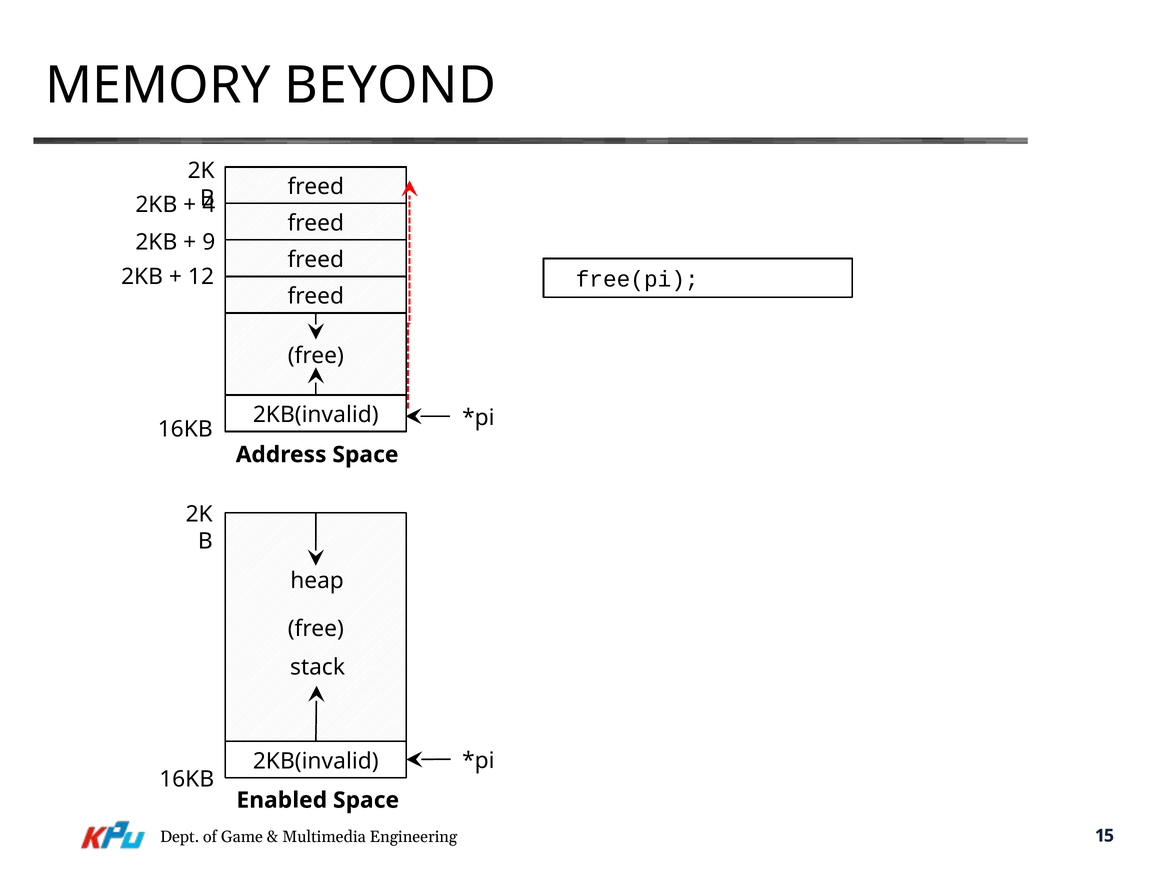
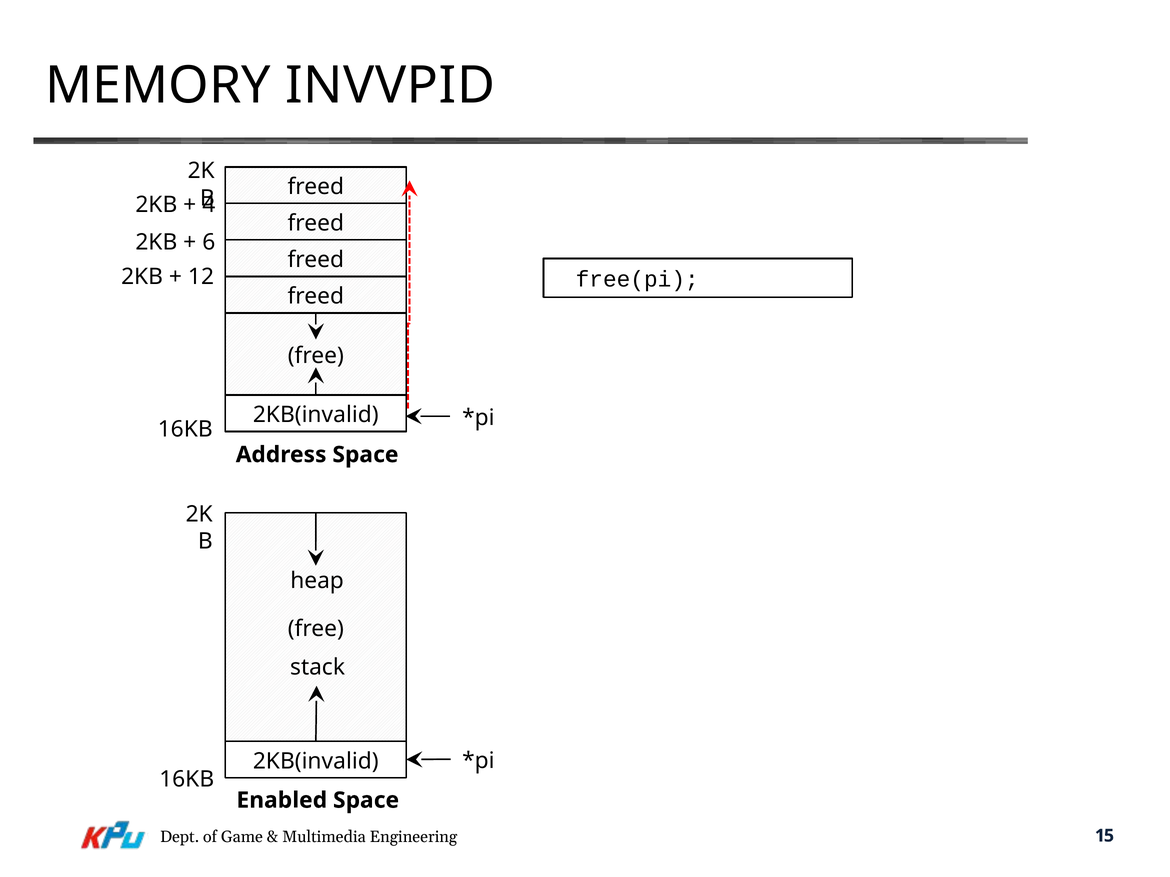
BEYOND: BEYOND -> INVVPID (390, 86)
9: 9 -> 6 (209, 242)
